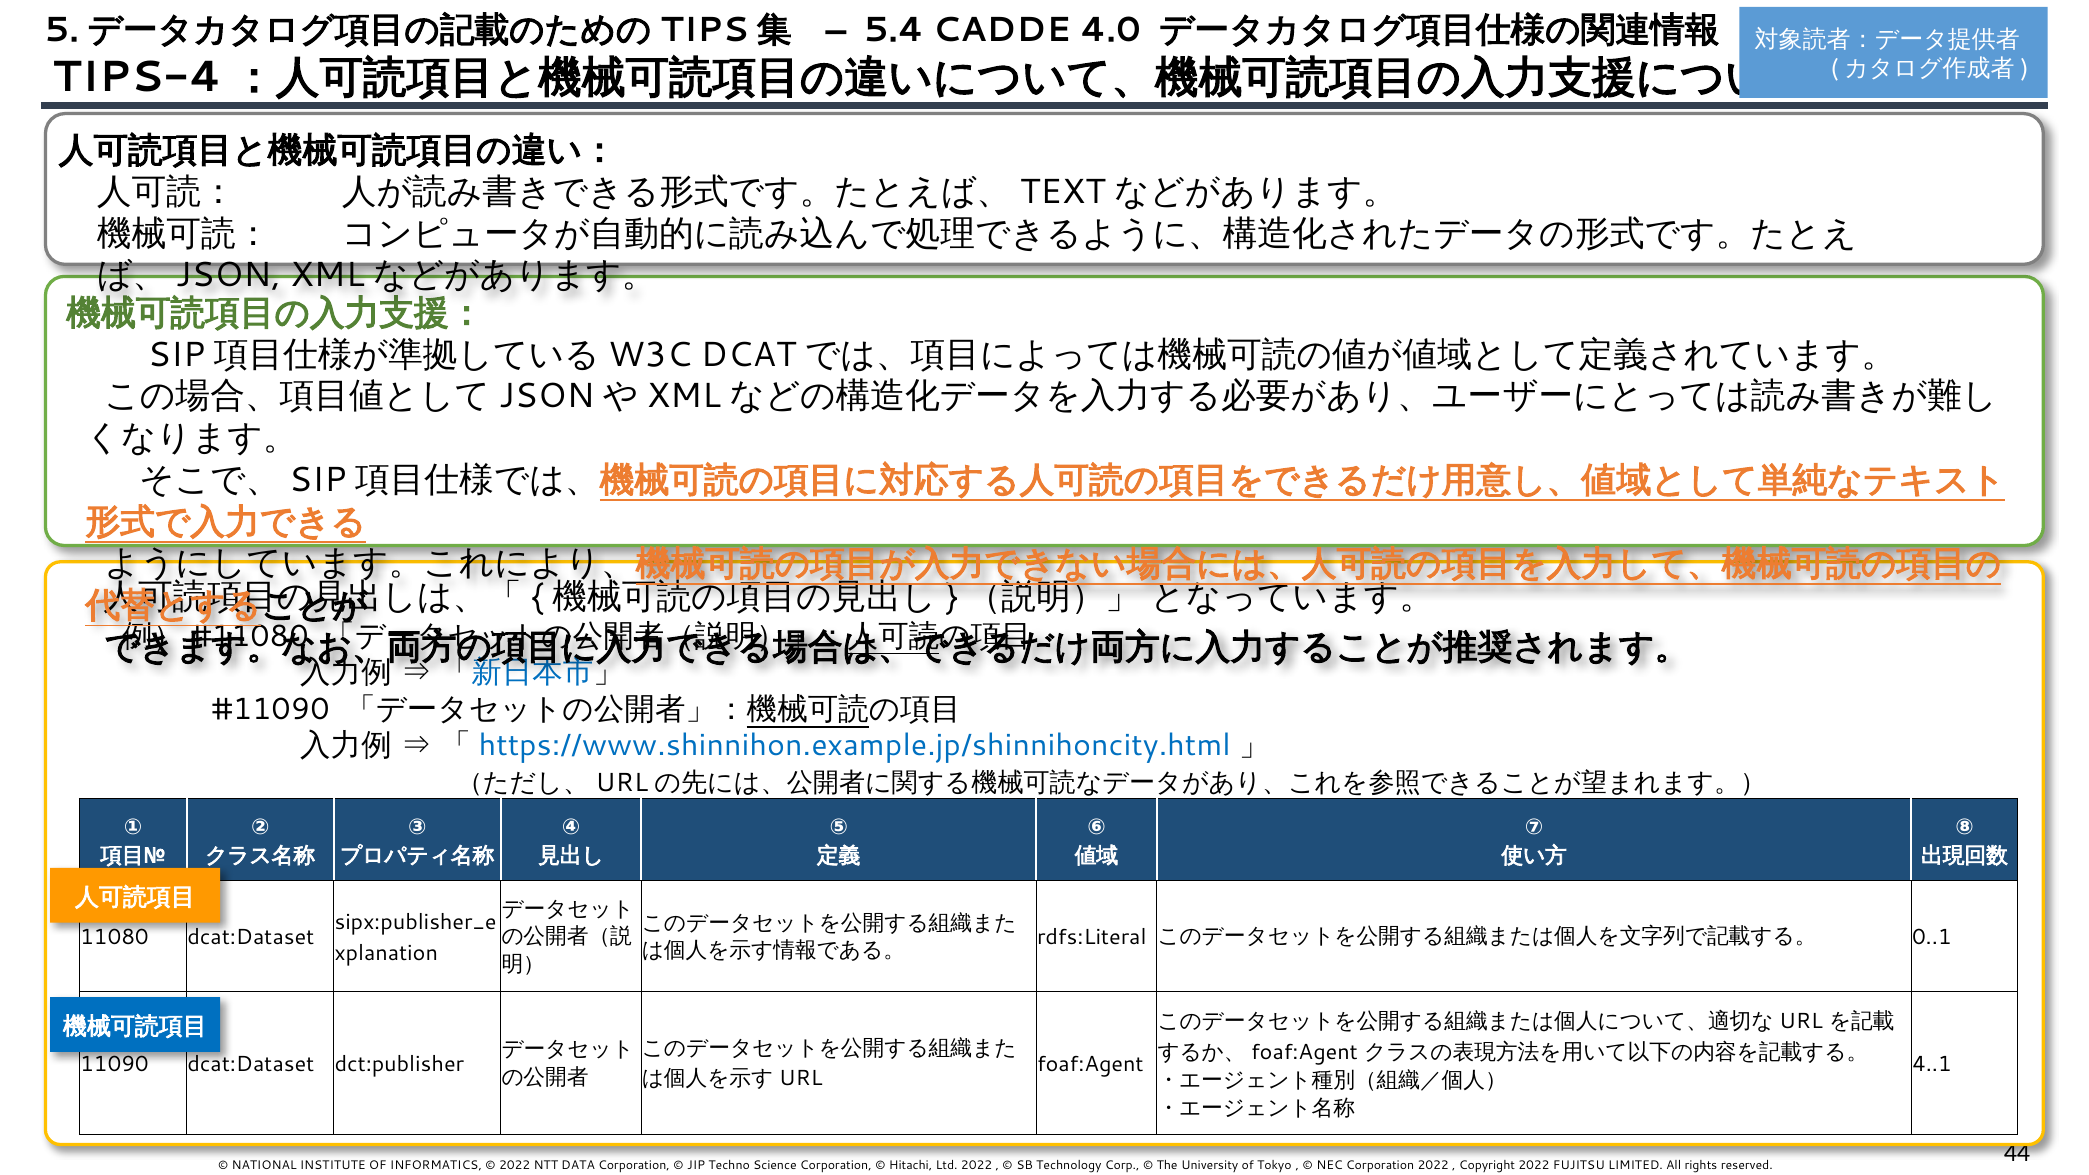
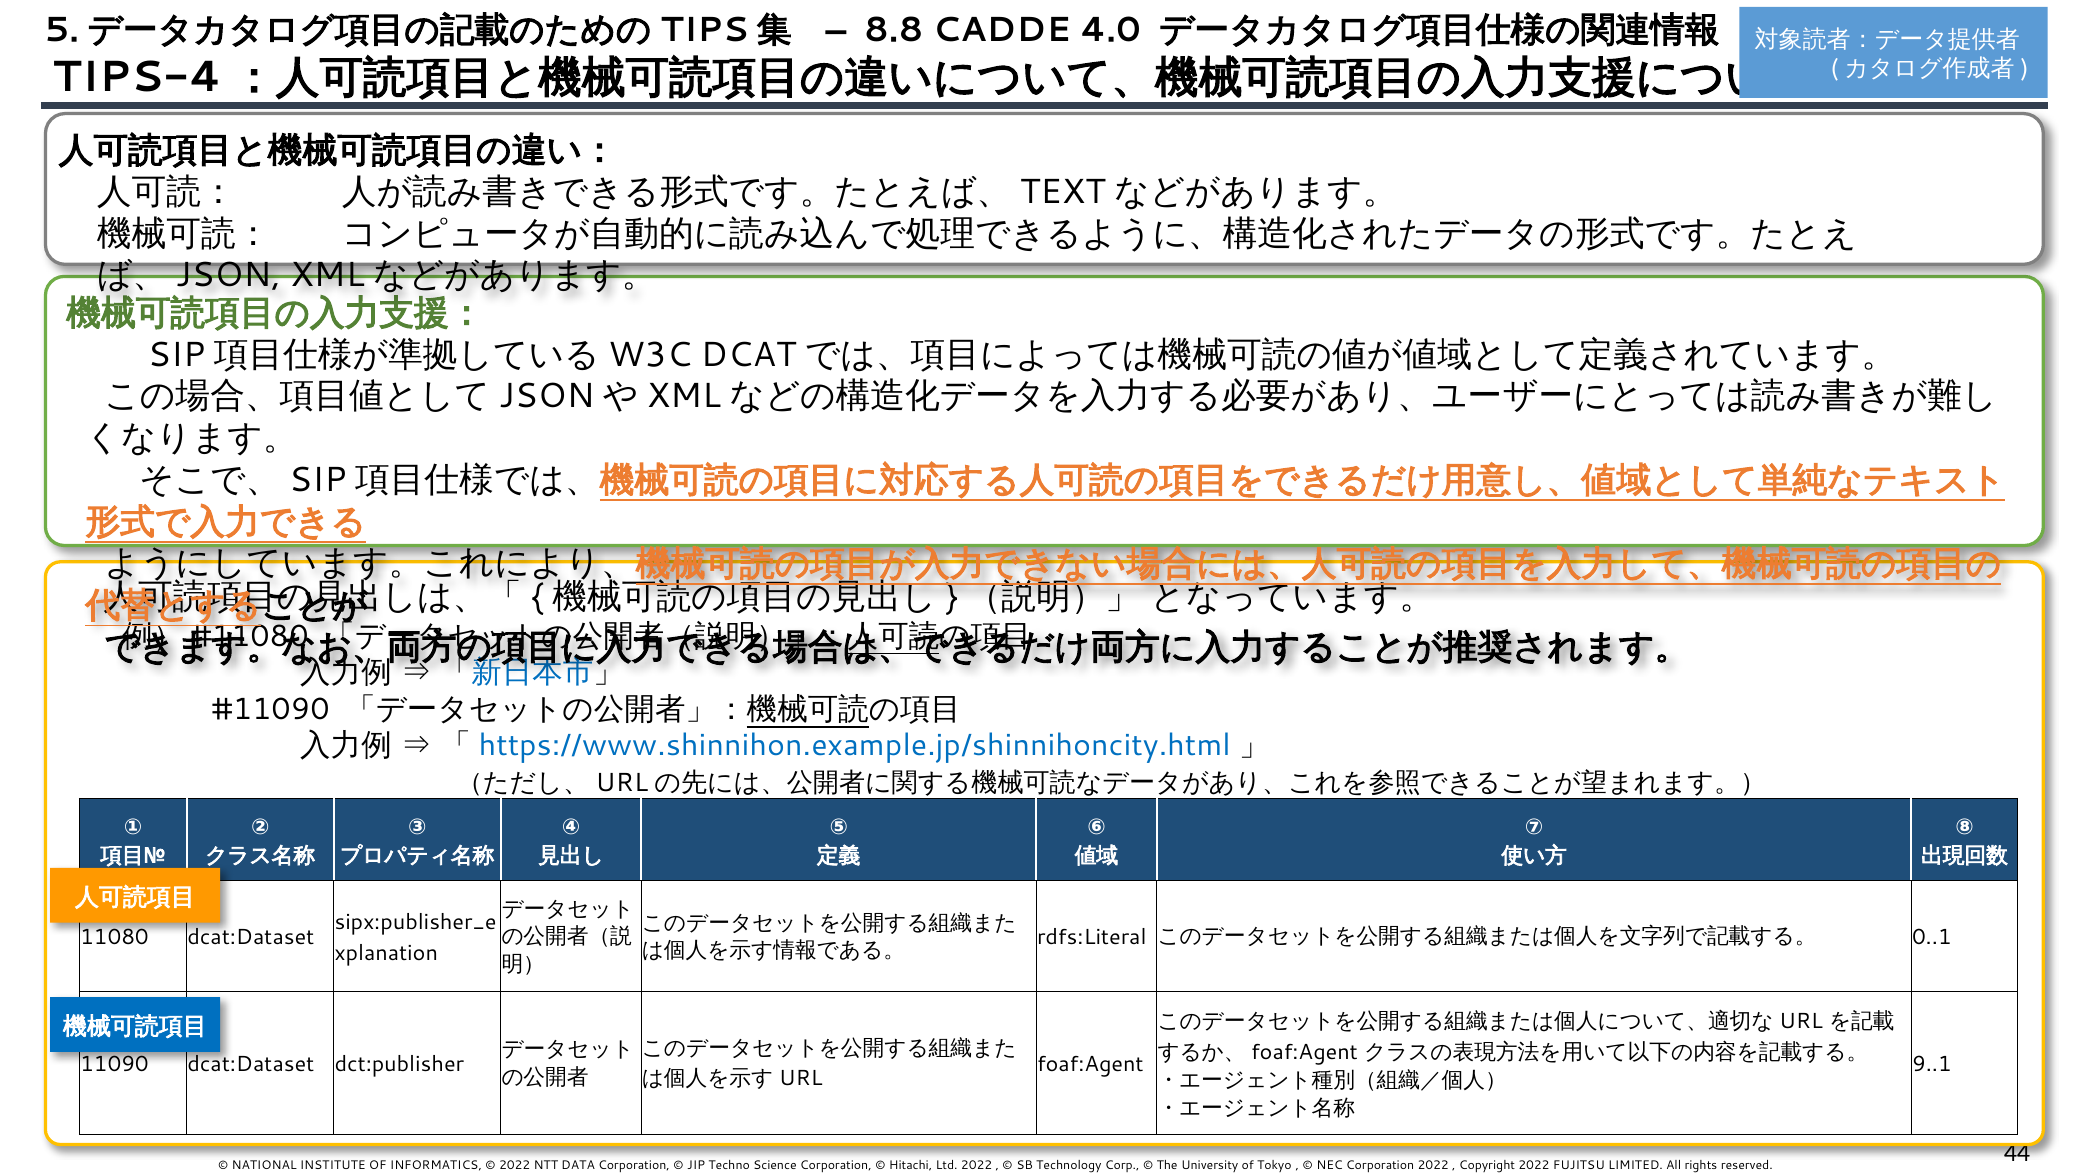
5.4: 5.4 -> 8.8 (894, 30)
4..1: 4..1 -> 9..1 (1932, 1065)
